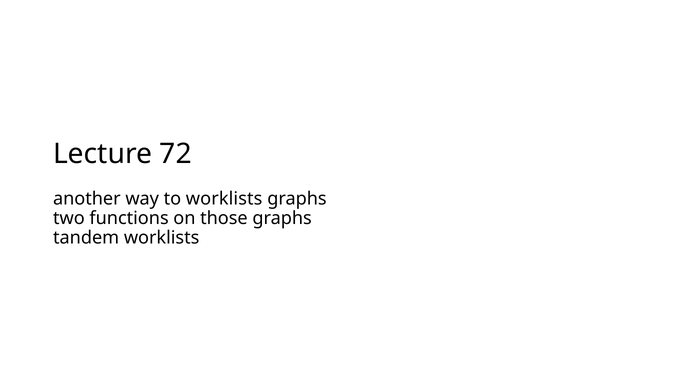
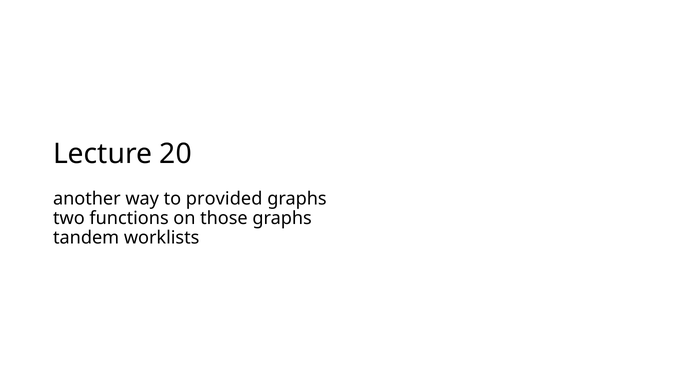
72: 72 -> 20 (176, 154)
to worklists: worklists -> provided (224, 199)
